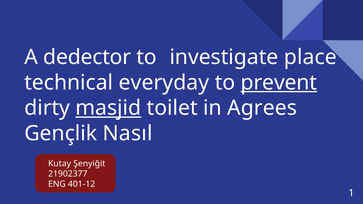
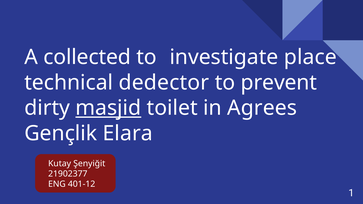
dedector: dedector -> collected (87, 57)
everyday: everyday -> dedector (164, 83)
prevent underline: present -> none (279, 83)
Nasıl: Nasıl -> Elara (128, 133)
